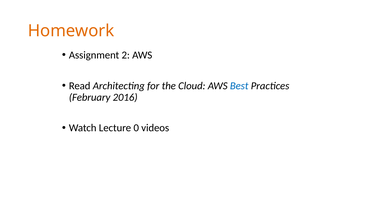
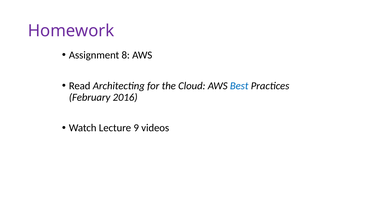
Homework colour: orange -> purple (71, 31)
2: 2 -> 8 (126, 55)
0: 0 -> 9 (136, 128)
